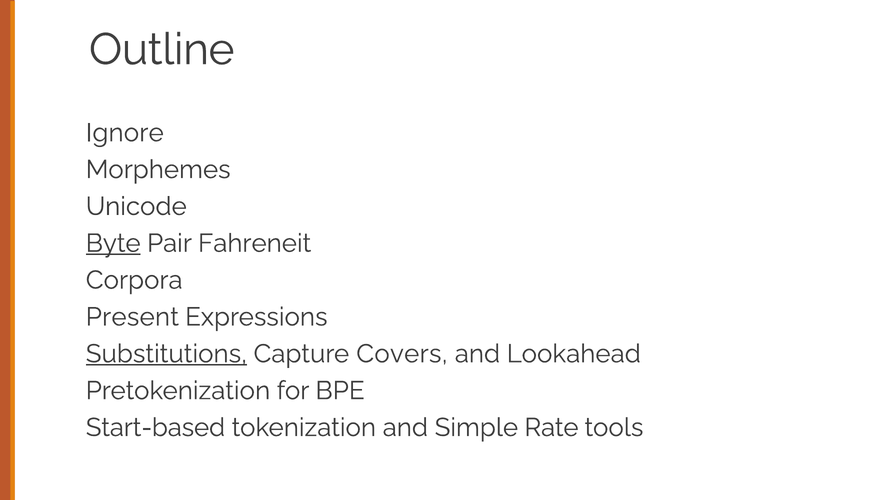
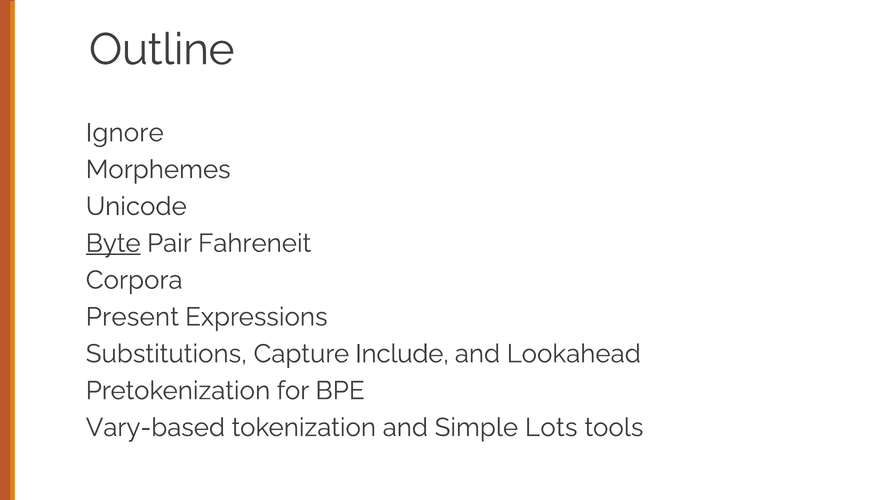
Substitutions underline: present -> none (166, 354)
Covers: Covers -> Include (402, 354)
Start-based: Start-based -> Vary-based (155, 428)
Rate: Rate -> Lots (551, 428)
